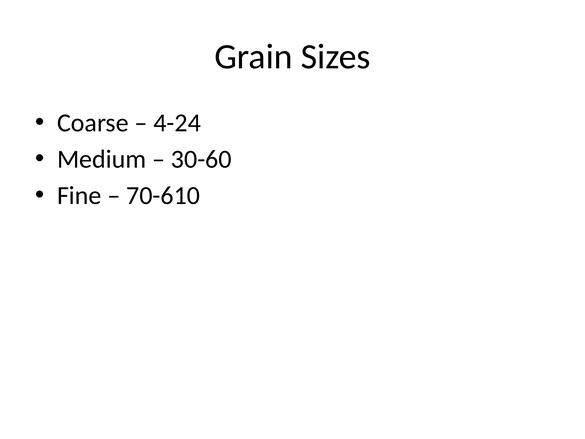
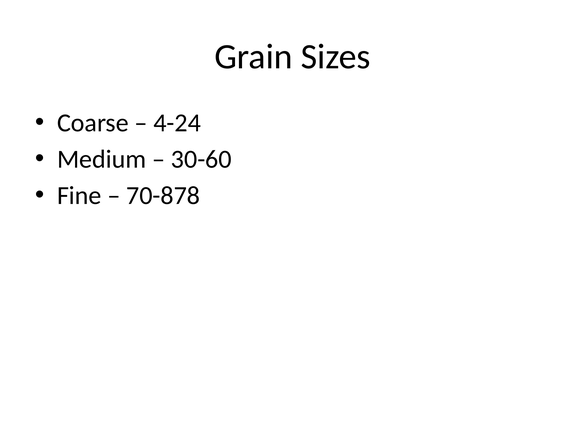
70-610: 70-610 -> 70-878 (163, 196)
